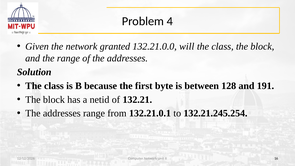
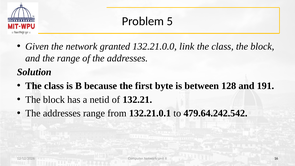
4: 4 -> 5 (170, 21)
will: will -> link (187, 46)
132.21.245.254: 132.21.245.254 -> 479.64.242.542 (215, 113)
